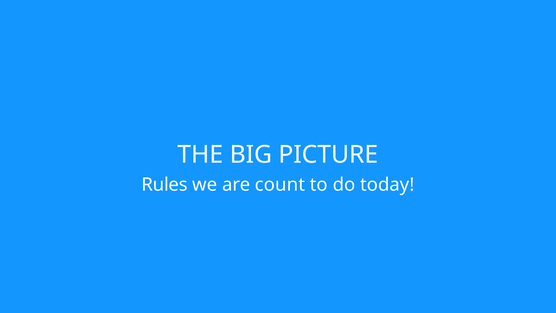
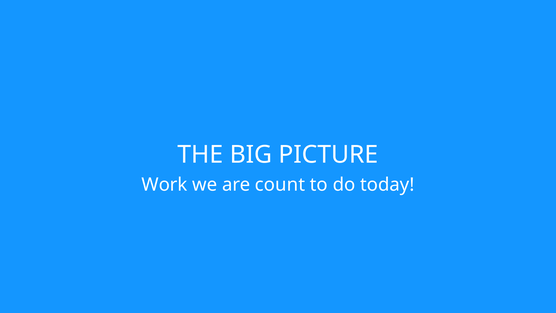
Rules: Rules -> Work (165, 184)
